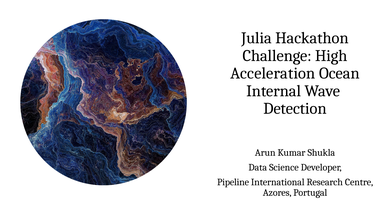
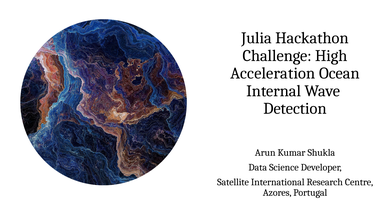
Pipeline: Pipeline -> Satellite (233, 182)
